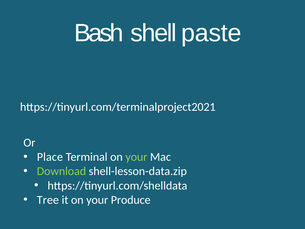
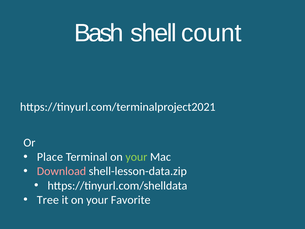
paste: paste -> count (211, 33)
Download colour: light green -> pink (61, 171)
Produce: Produce -> Favorite (131, 200)
